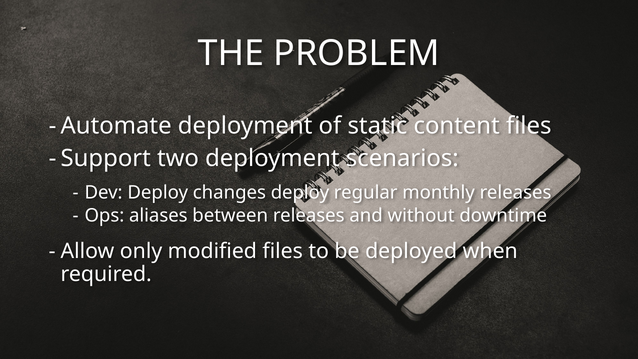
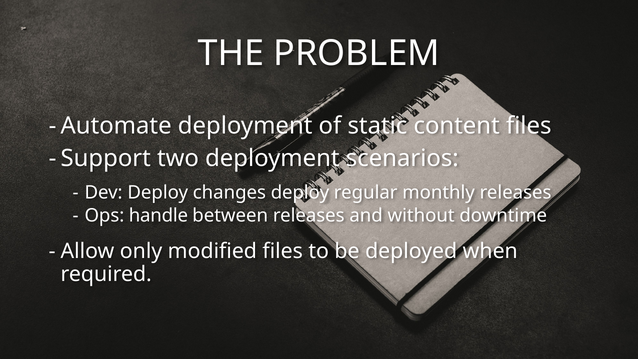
aliases: aliases -> handle (158, 216)
